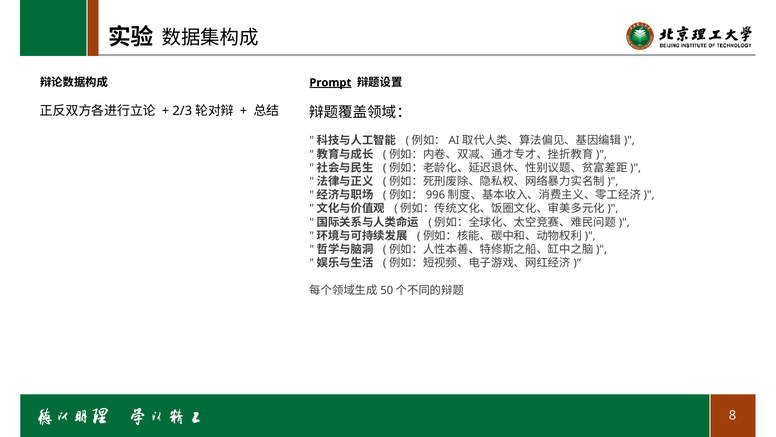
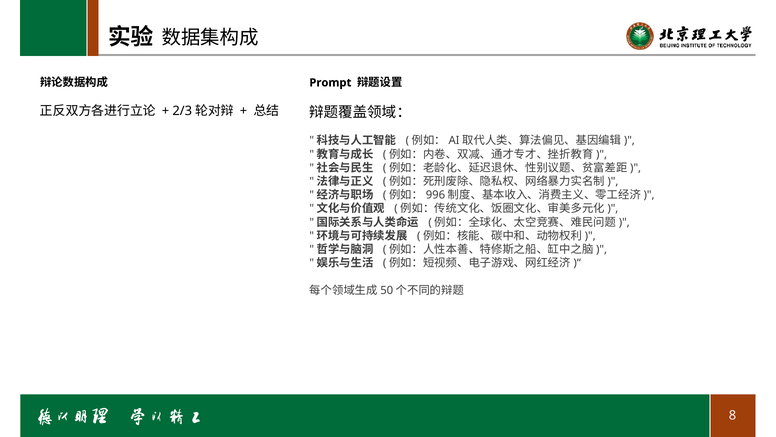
Prompt underline: present -> none (330, 83)
